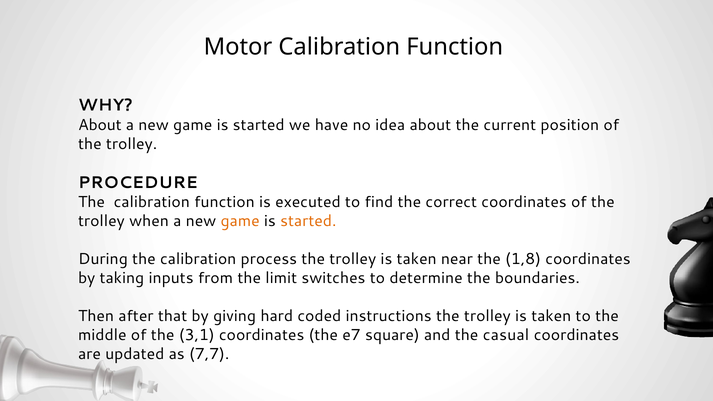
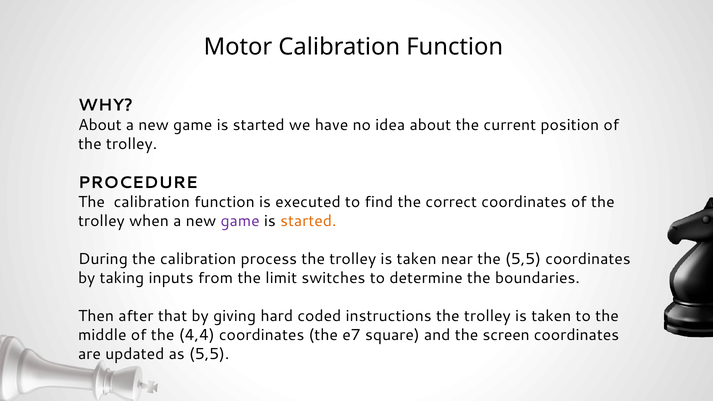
game colour: orange -> purple (240, 221)
the 1,8: 1,8 -> 5,5 (523, 259)
3,1: 3,1 -> 4,4 (197, 335)
casual: casual -> screen (506, 335)
as 7,7: 7,7 -> 5,5 (209, 354)
